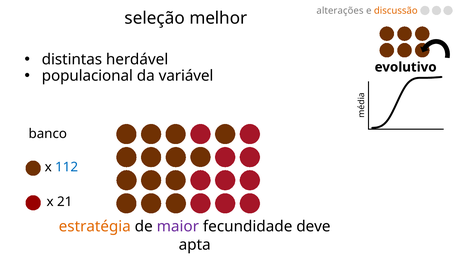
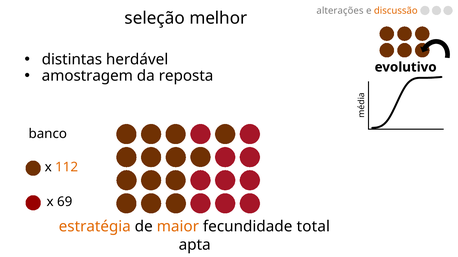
populacional: populacional -> amostragem (87, 76)
variável: variável -> reposta (186, 76)
112 colour: blue -> orange (67, 167)
21: 21 -> 69 (65, 202)
maior colour: purple -> orange (178, 227)
deve: deve -> total (313, 227)
